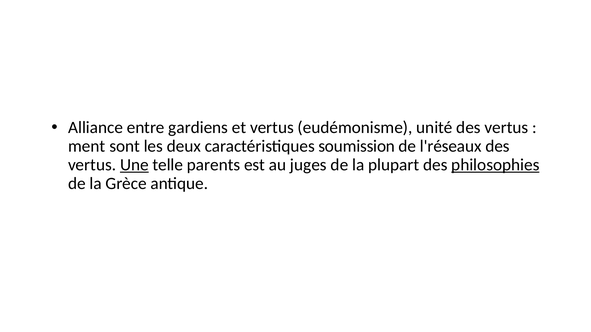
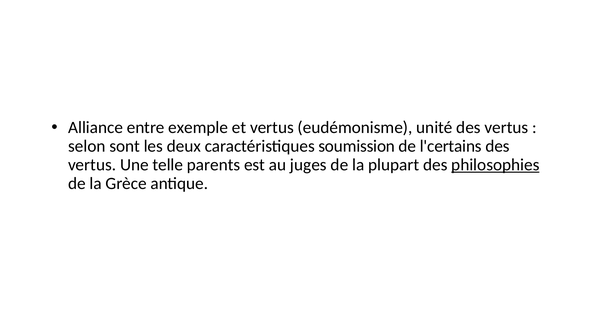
gardiens: gardiens -> exemple (198, 128)
ment: ment -> selon (87, 146)
l'réseaux: l'réseaux -> l'certains (451, 146)
Une underline: present -> none (134, 165)
